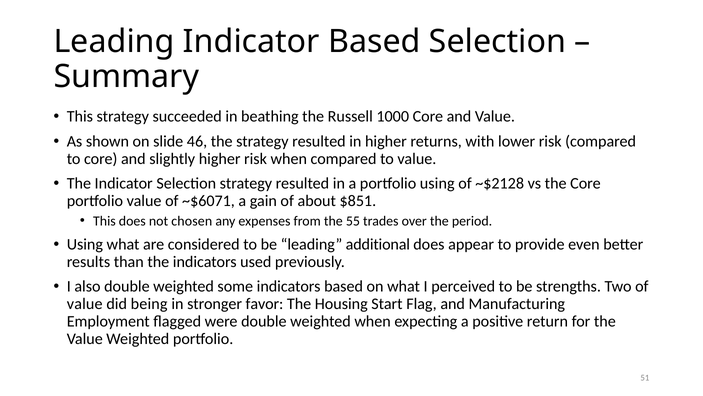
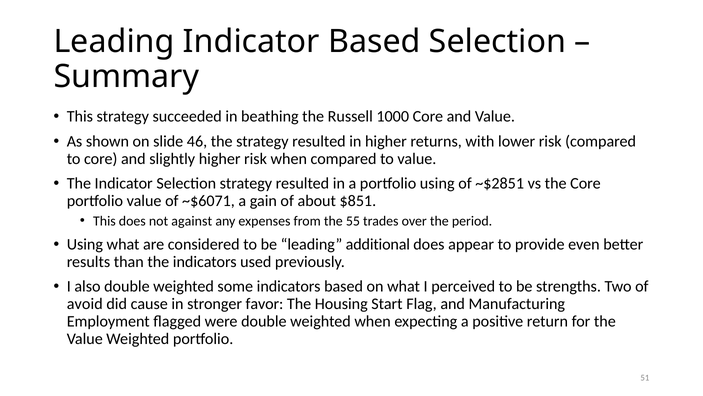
~$2128: ~$2128 -> ~$2851 (500, 183)
chosen: chosen -> against (192, 221)
value: value -> avoid (85, 304)
being: being -> cause (149, 304)
